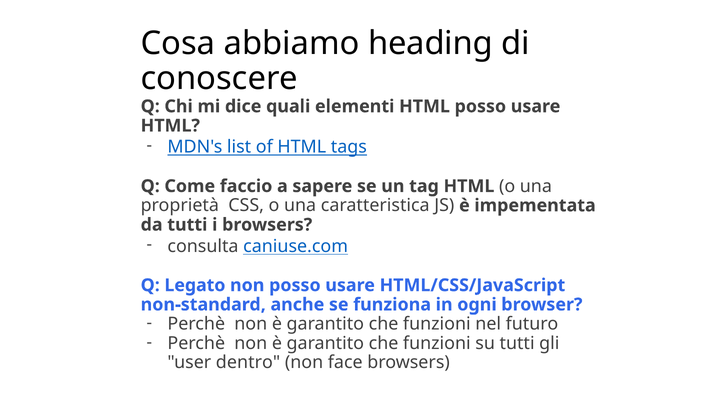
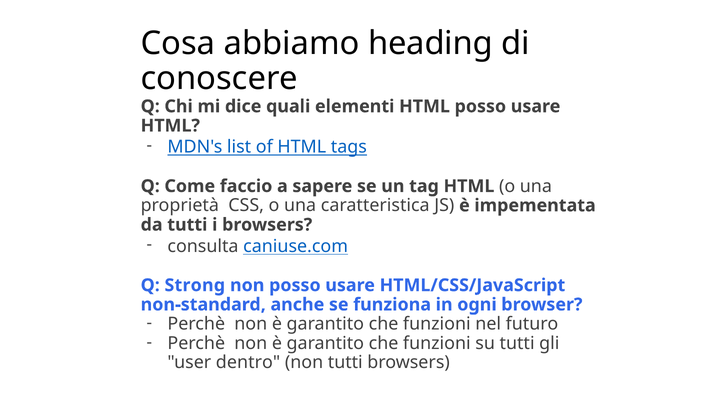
Legato: Legato -> Strong (195, 285)
non face: face -> tutti (345, 363)
